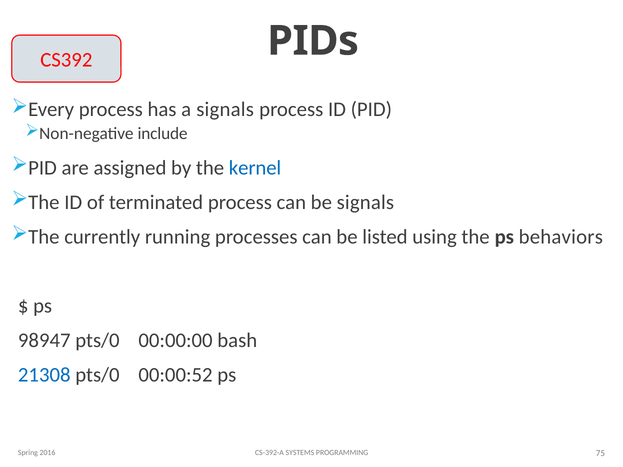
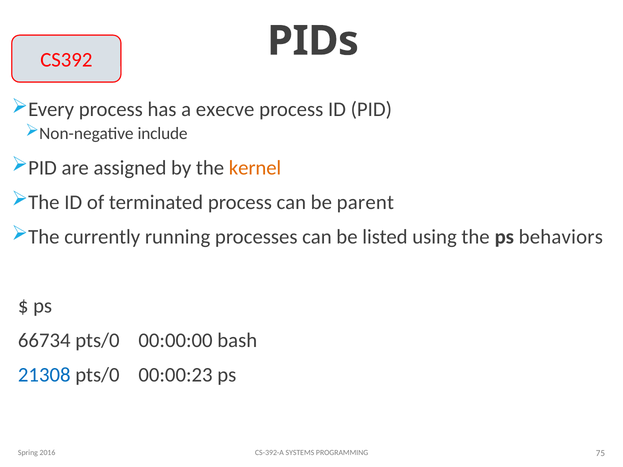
a signals: signals -> execve (225, 109)
kernel colour: blue -> orange (255, 168)
be signals: signals -> parent (365, 202)
98947: 98947 -> 66734 (44, 340)
00:00:52: 00:00:52 -> 00:00:23 (175, 375)
